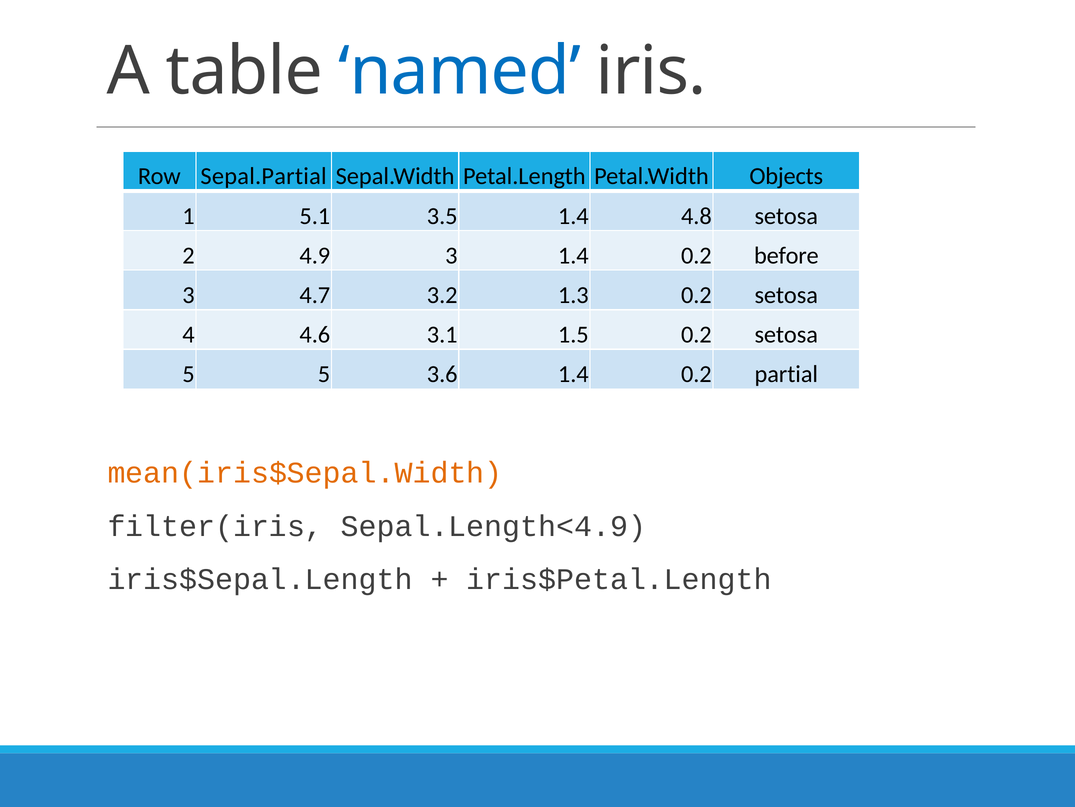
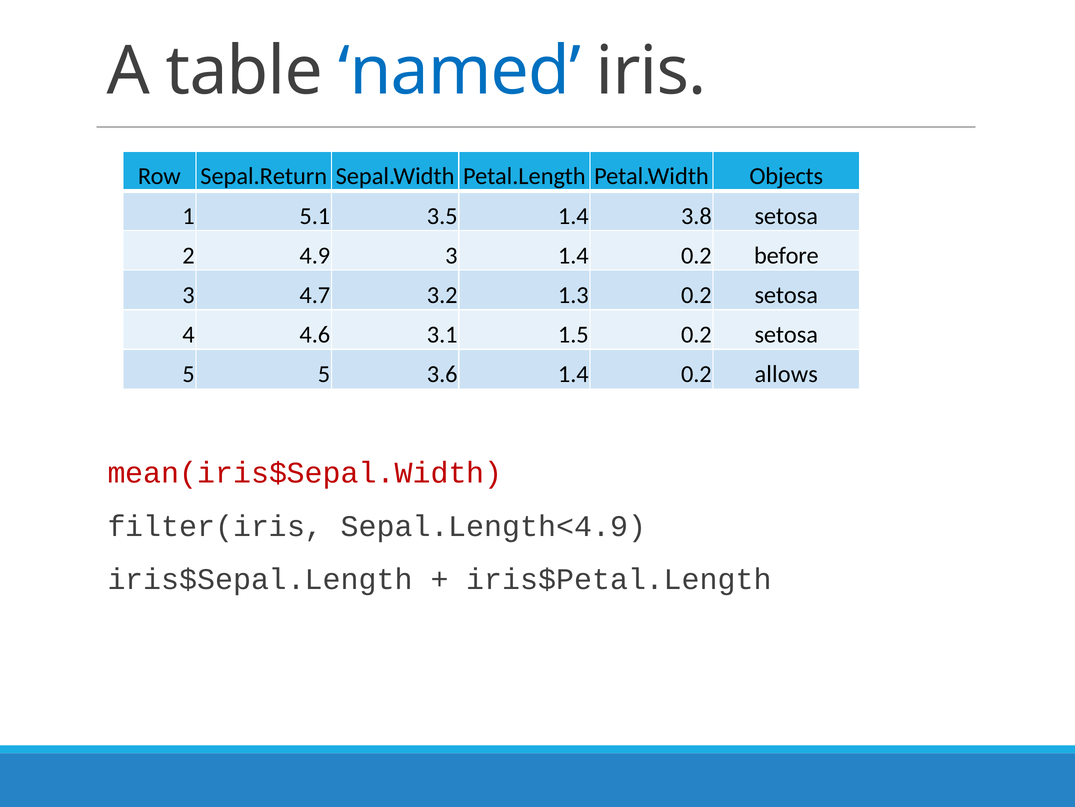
Sepal.Partial: Sepal.Partial -> Sepal.Return (264, 176)
4.8: 4.8 -> 3.8 (696, 216)
partial: partial -> allows (786, 374)
mean(iris$Sepal.Width colour: orange -> red (305, 473)
